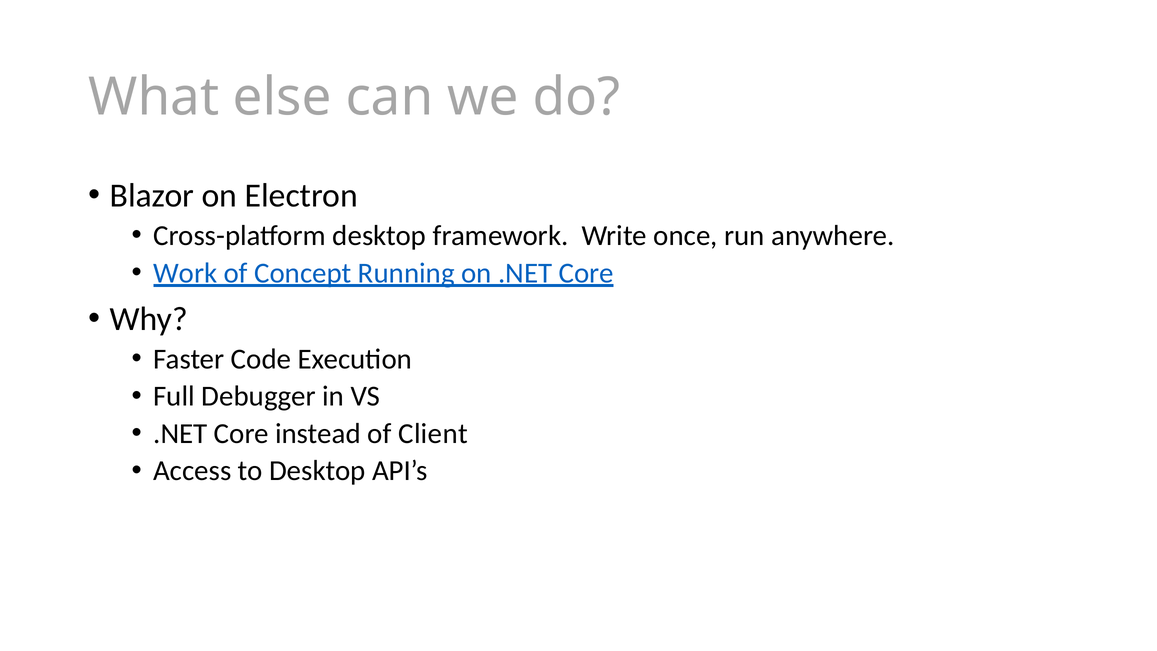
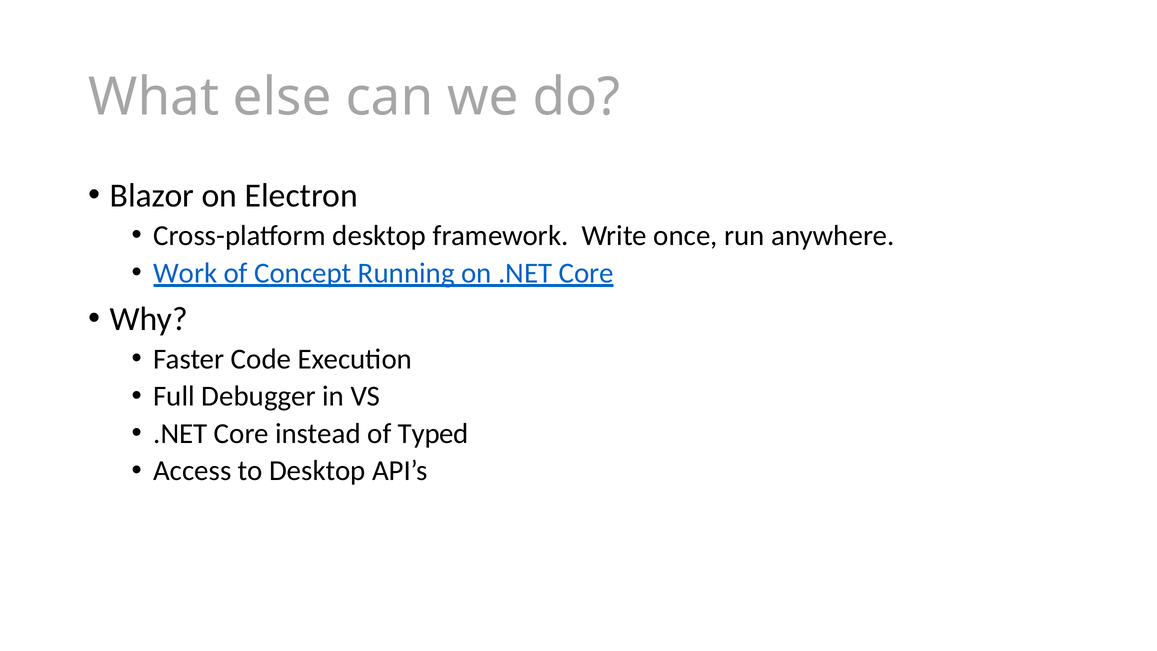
Client: Client -> Typed (433, 433)
